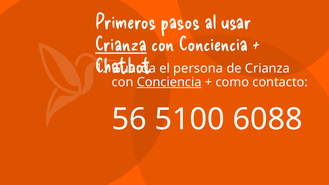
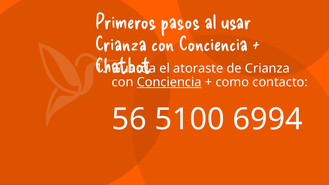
Crianza underline: present -> none (121, 44)
persona: persona -> atoraste (198, 68)
6088: 6088 -> 6994 (268, 119)
